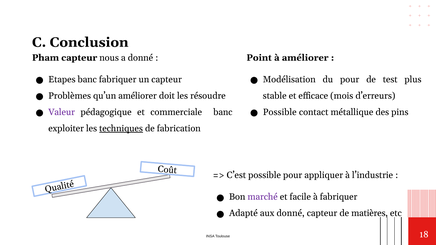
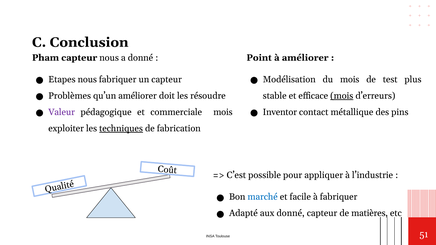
Etapes banc: banc -> nous (87, 80)
du pour: pour -> mois (350, 80)
mois underline: none -> present (342, 96)
commerciale banc: banc -> mois (223, 112)
Possible: Possible -> Inventor (280, 112)
marché colour: purple -> blue (263, 197)
18: 18 -> 51 (424, 235)
